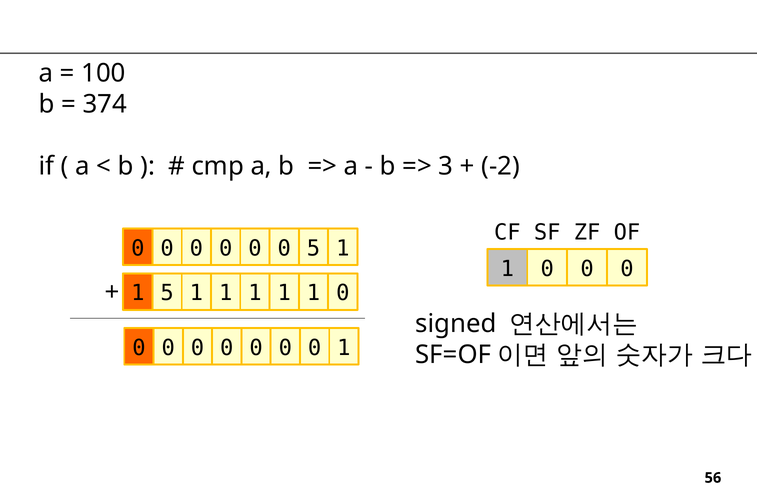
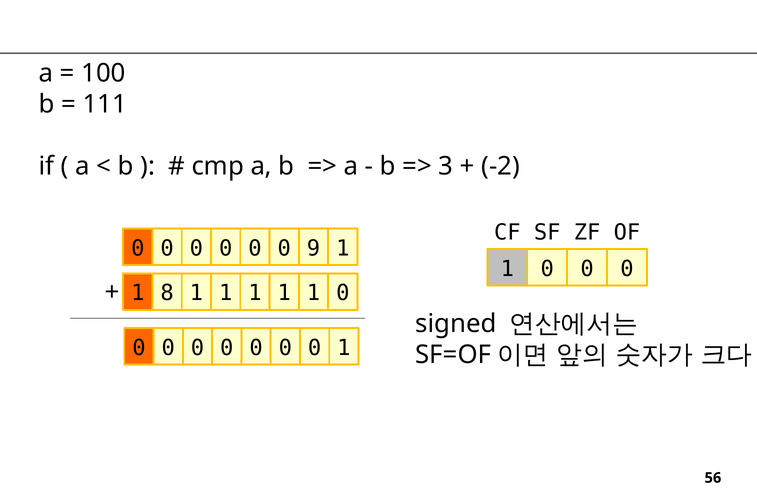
374: 374 -> 111 (105, 104)
0 5: 5 -> 9 (313, 248)
1 5: 5 -> 8 (167, 293)
